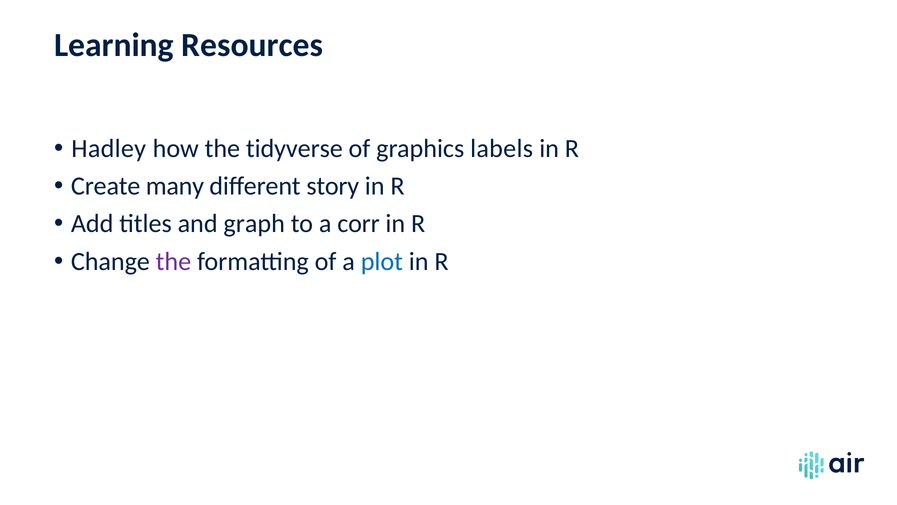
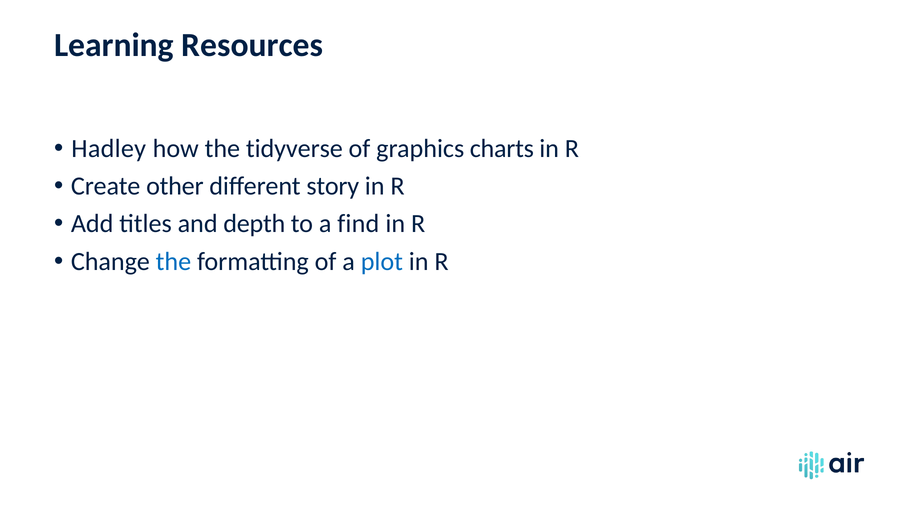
labels: labels -> charts (502, 148)
many: many -> other (175, 186)
graph: graph -> depth (254, 224)
corr: corr -> find (358, 224)
the colour: purple -> blue (173, 261)
